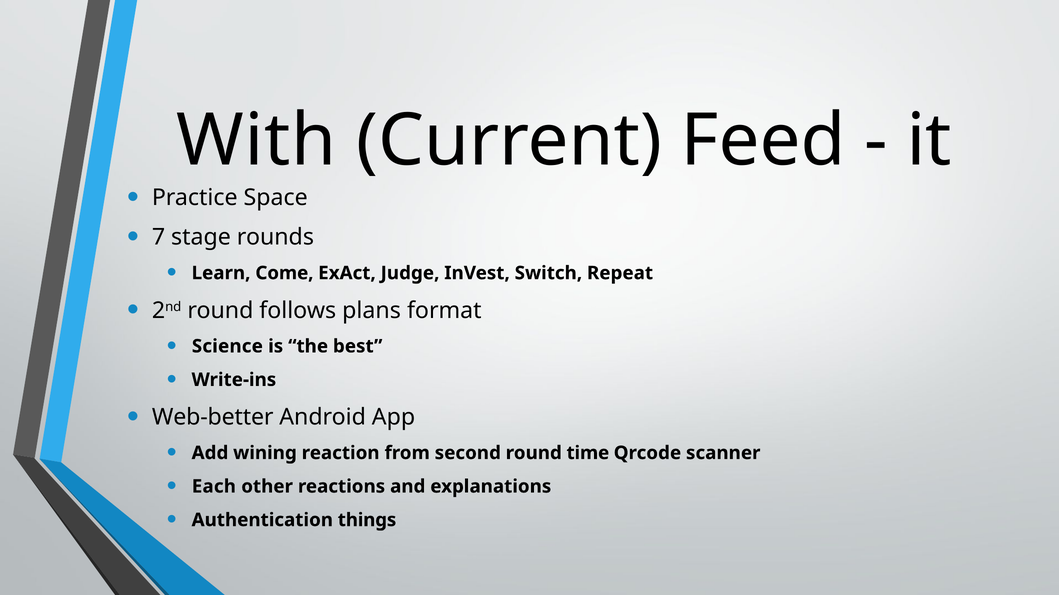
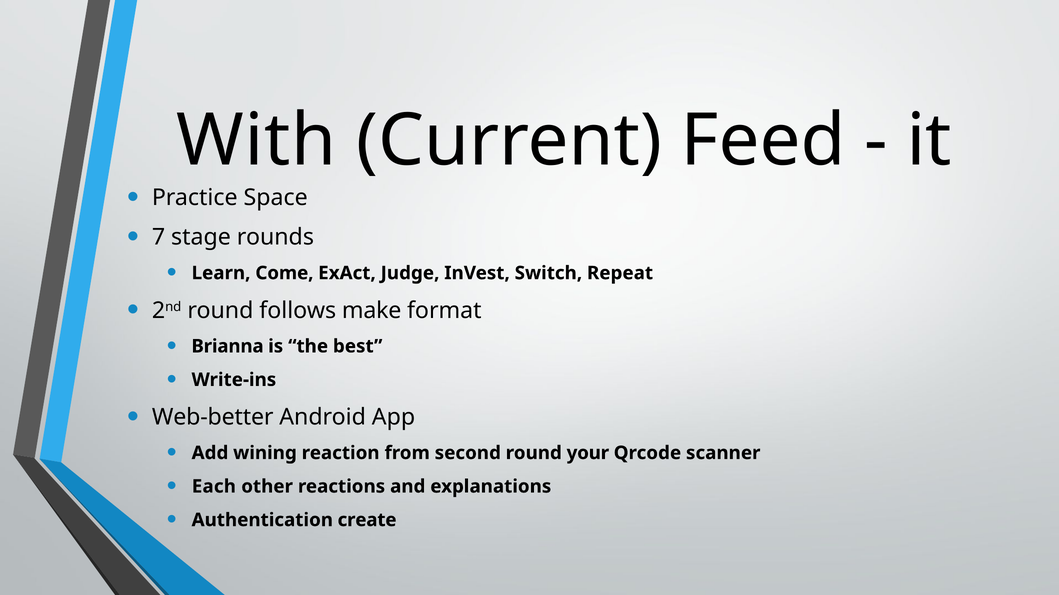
plans: plans -> make (372, 311)
Science: Science -> Brianna (228, 347)
time: time -> your (588, 453)
things: things -> create (367, 521)
